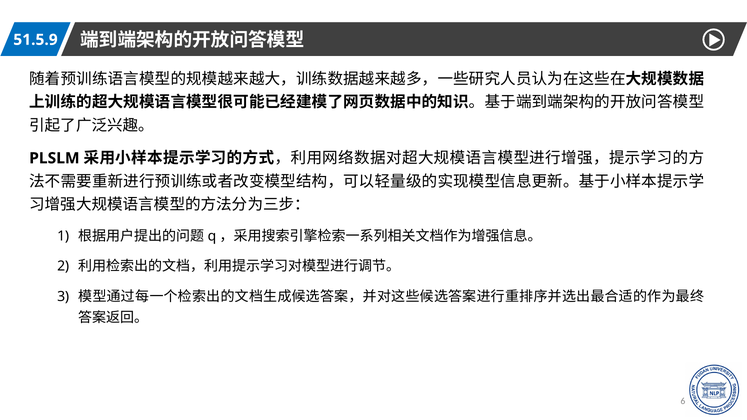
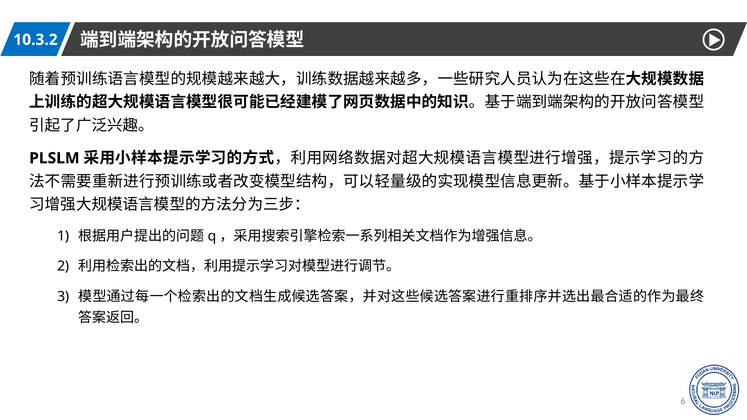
51.5.9: 51.5.9 -> 10.3.2 (35, 40)
